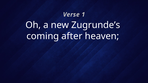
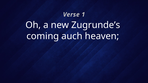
after: after -> auch (72, 36)
